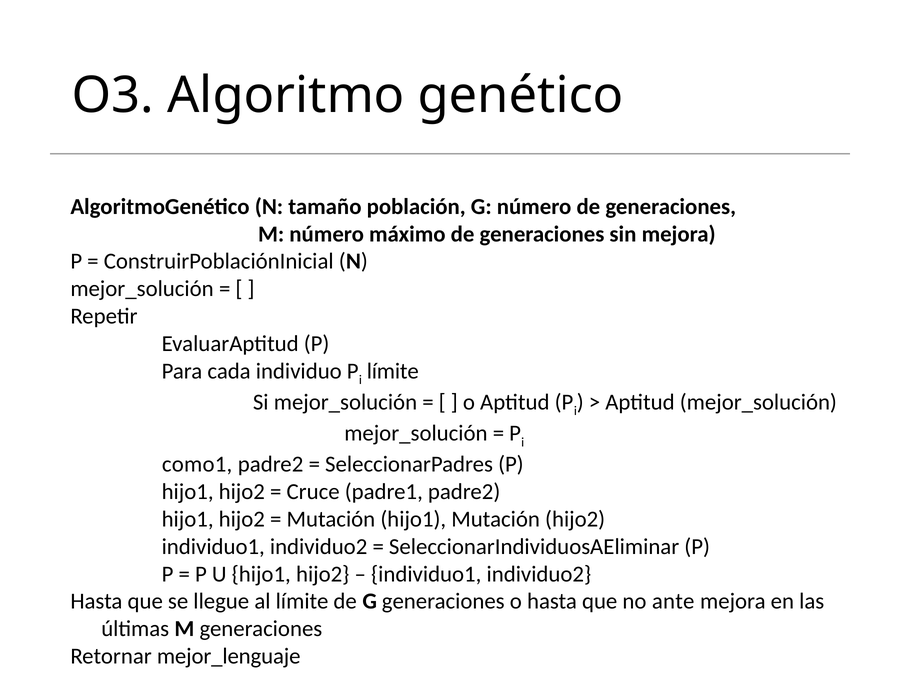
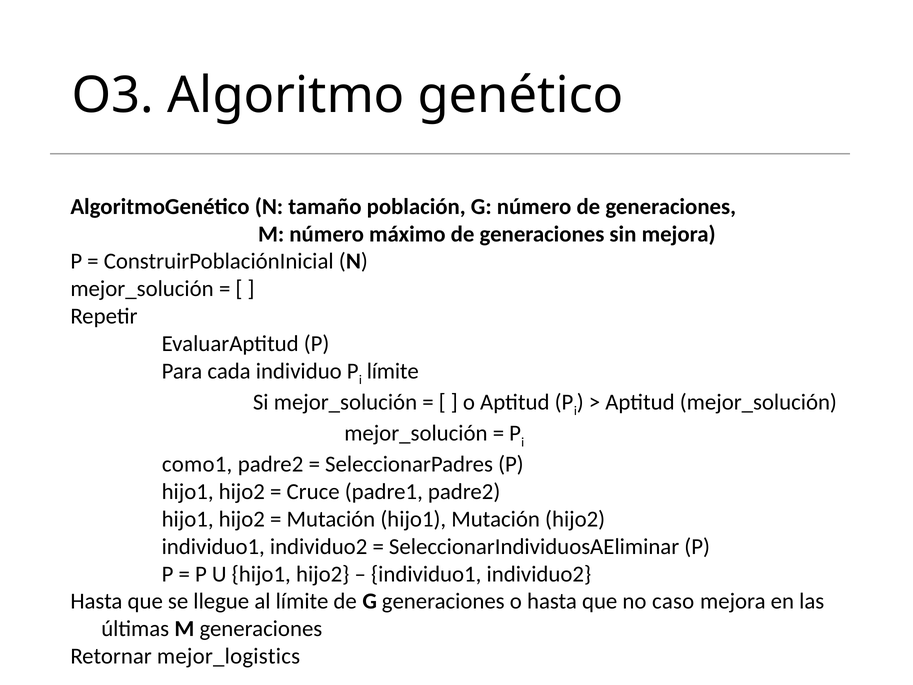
ante: ante -> caso (673, 601)
mejor_lenguaje: mejor_lenguaje -> mejor_logistics (229, 656)
